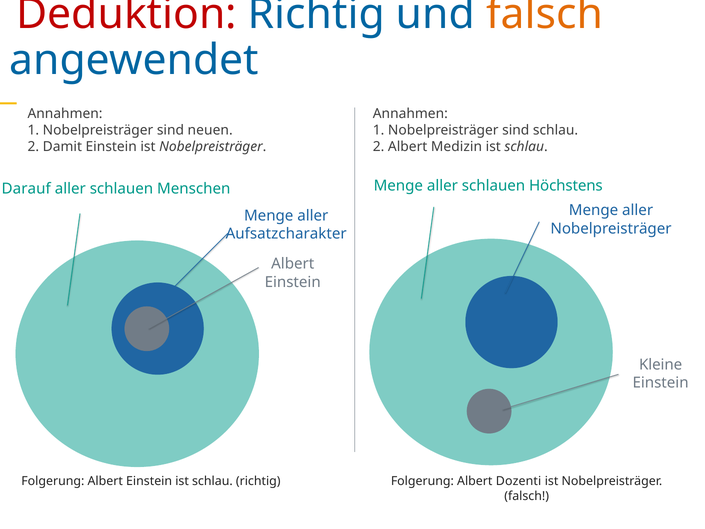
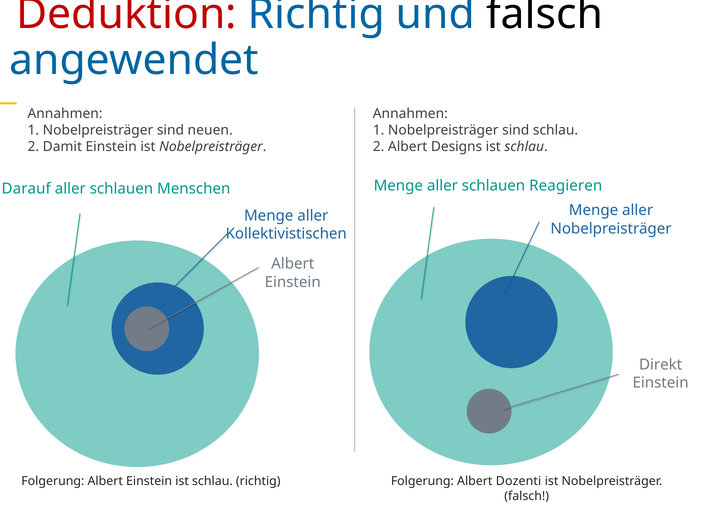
falsch colour: orange -> black (545, 14)
Medizin: Medizin -> Designs (457, 147)
Höchstens: Höchstens -> Reagieren (566, 186)
Aufsatzcharakter: Aufsatzcharakter -> Kollektivistischen (286, 234)
Kleine: Kleine -> Direkt (661, 365)
